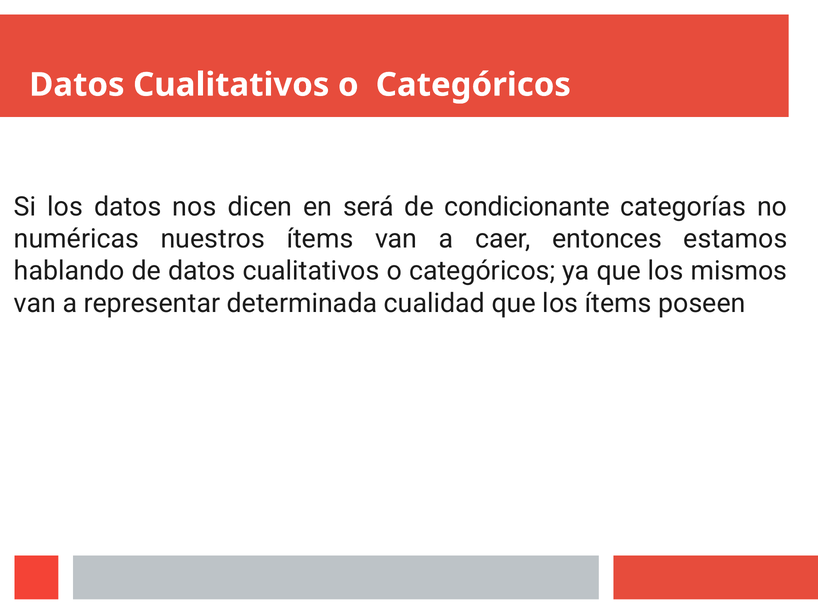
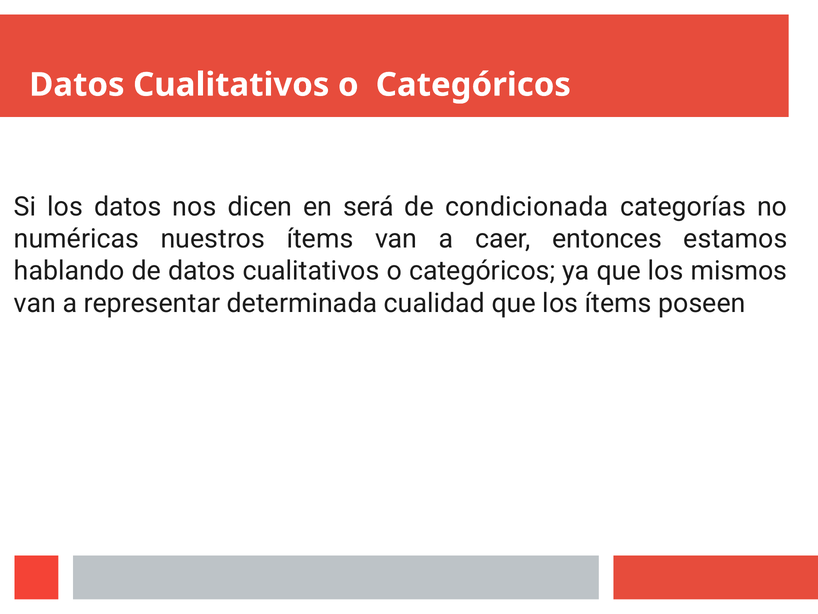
condicionante: condicionante -> condicionada (527, 207)
